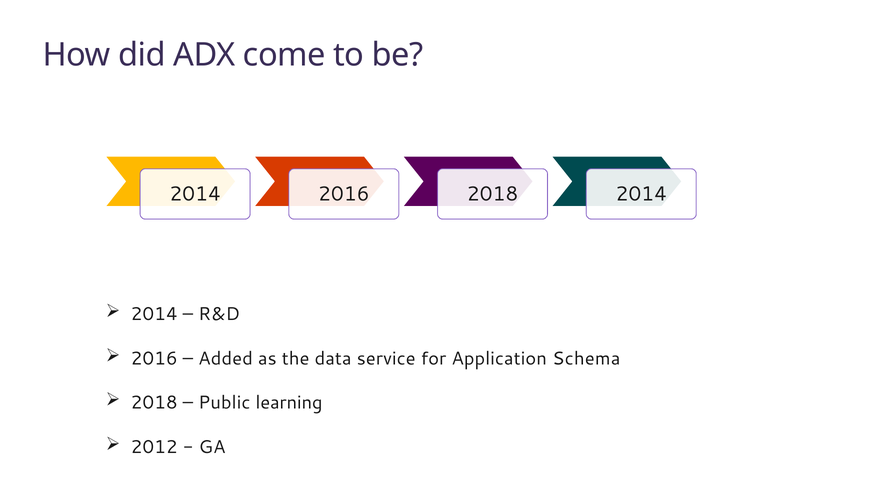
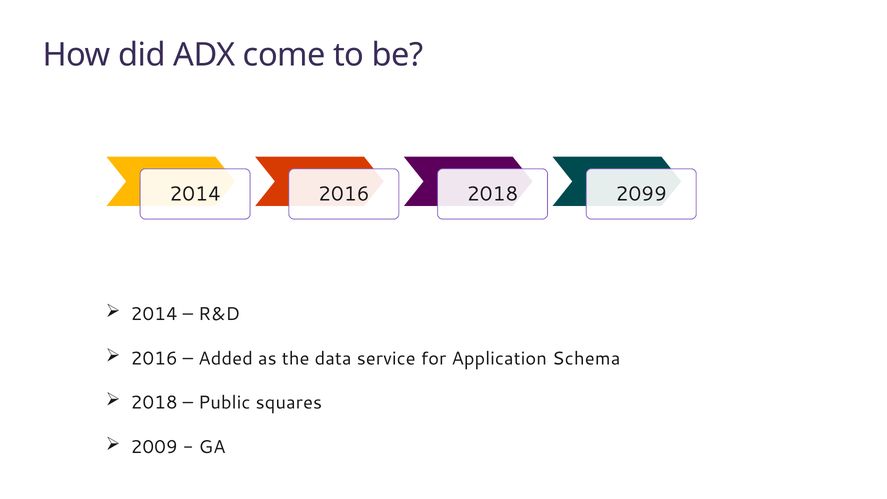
2018 2014: 2014 -> 2099 (641, 194)
learning: learning -> squares (289, 403)
2012: 2012 -> 2009 (154, 447)
